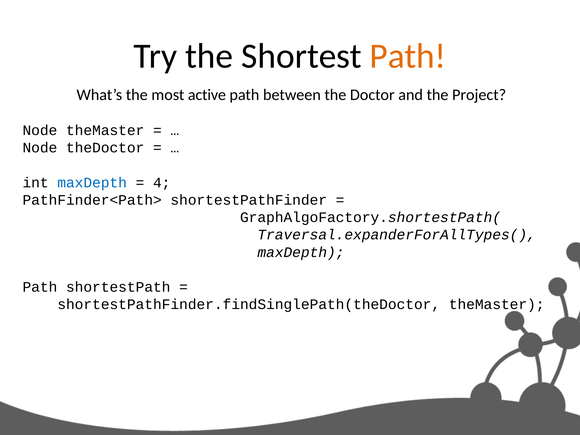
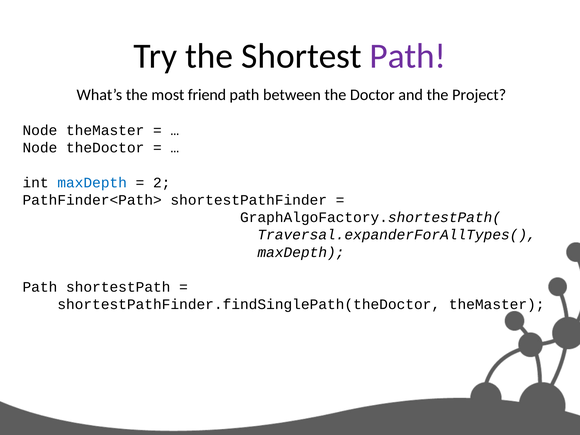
Path colour: orange -> purple (408, 56)
active: active -> friend (207, 95)
4: 4 -> 2 (162, 183)
